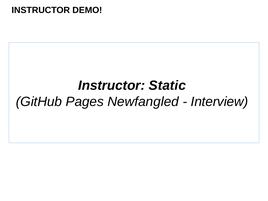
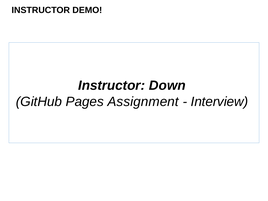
Static: Static -> Down (167, 86)
Newfangled: Newfangled -> Assignment (143, 102)
